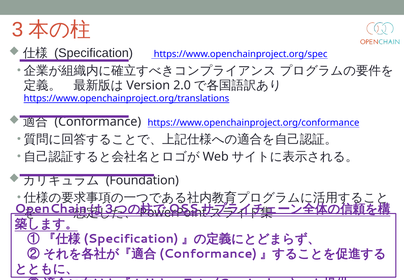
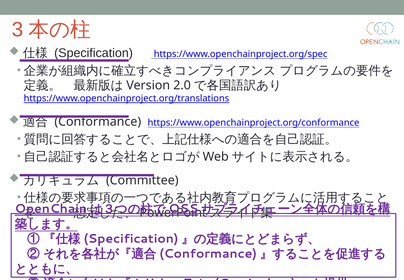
Foundation: Foundation -> Committee (142, 180)
